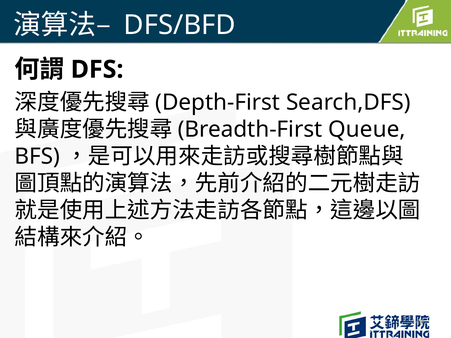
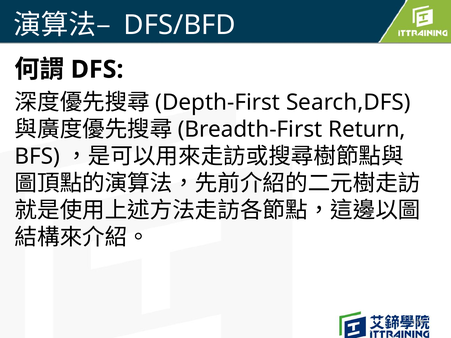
Queue: Queue -> Return (367, 129)
